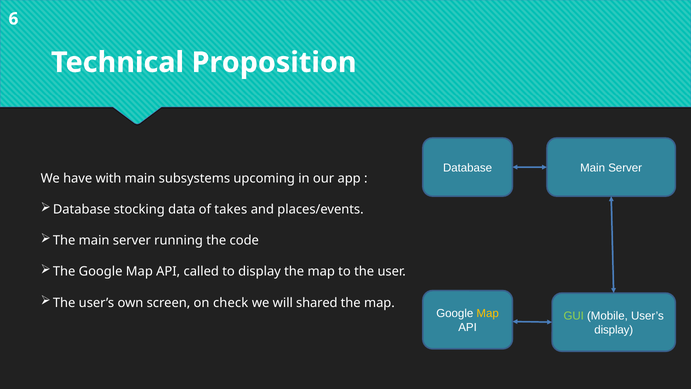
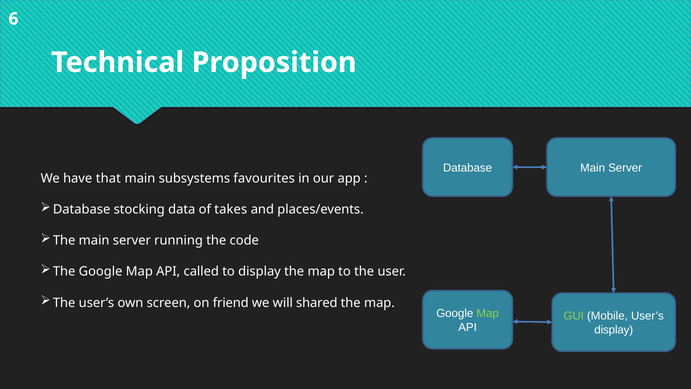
with: with -> that (108, 178)
upcoming: upcoming -> favourites (264, 178)
check: check -> friend (231, 303)
Map colour: yellow -> light green (488, 313)
